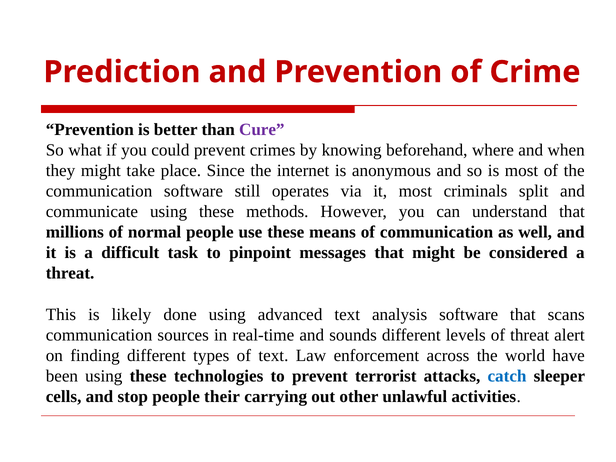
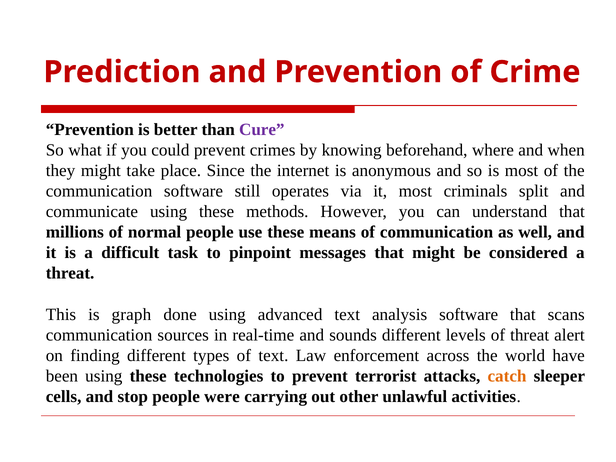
likely: likely -> graph (131, 314)
catch colour: blue -> orange (507, 376)
their: their -> were (222, 397)
